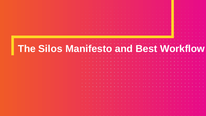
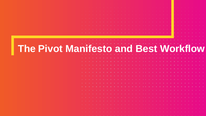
Silos: Silos -> Pivot (50, 49)
